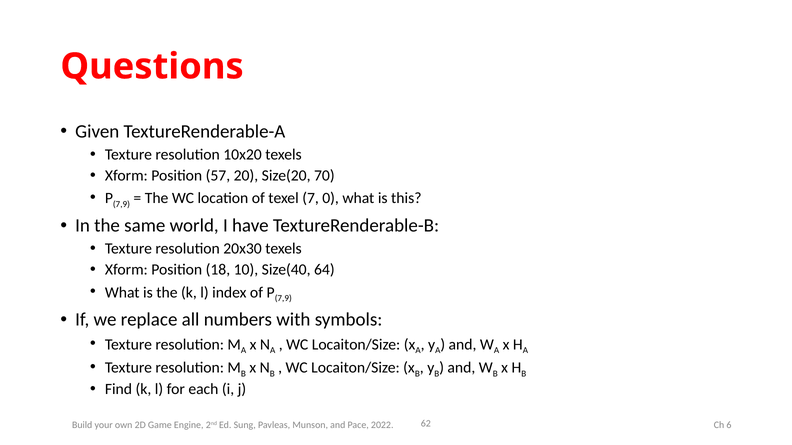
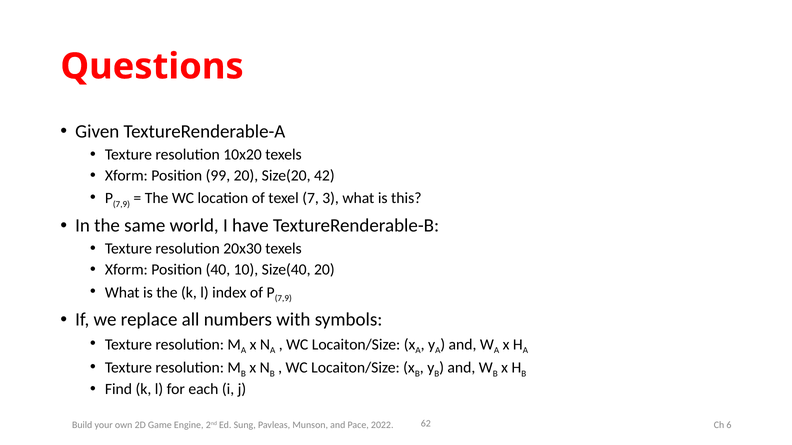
57: 57 -> 99 (218, 176)
70: 70 -> 42 (324, 176)
0: 0 -> 3 (331, 198)
18: 18 -> 40 (218, 270)
Size(40 64: 64 -> 20 (324, 270)
